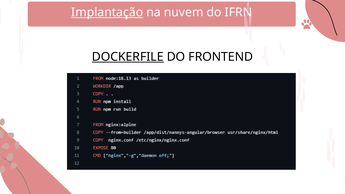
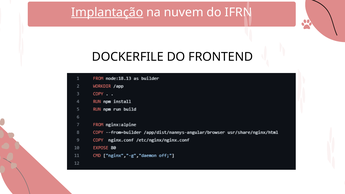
DOCKERFILE underline: present -> none (128, 57)
